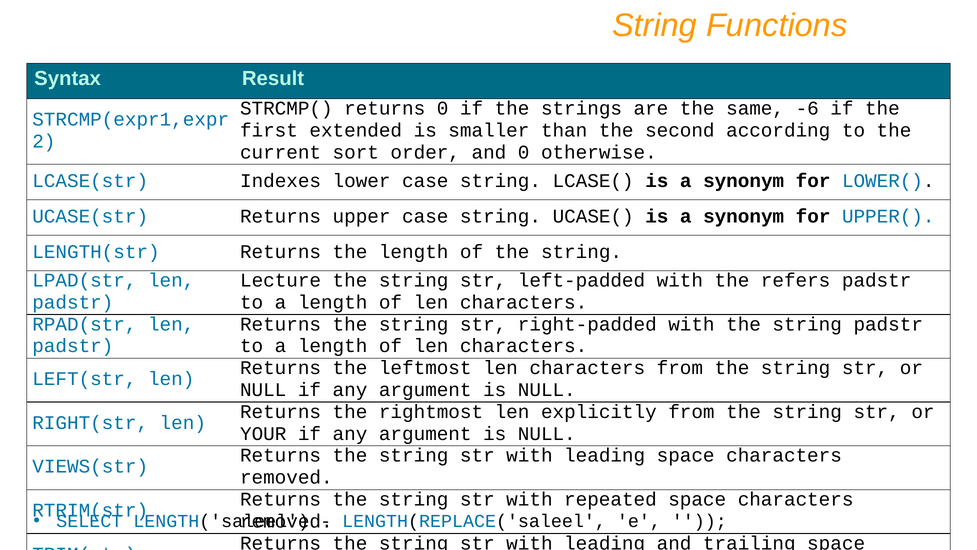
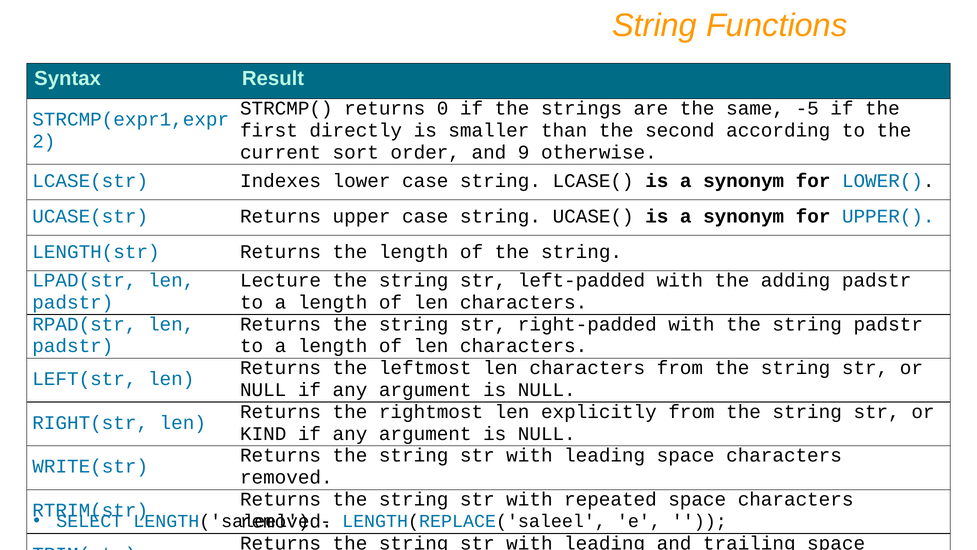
-6: -6 -> -5 (807, 108)
extended: extended -> directly (356, 130)
and 0: 0 -> 9 (524, 152)
refers: refers -> adding (796, 280)
YOUR: YOUR -> KIND (263, 433)
VIEWS(str: VIEWS(str -> WRITE(str (90, 466)
